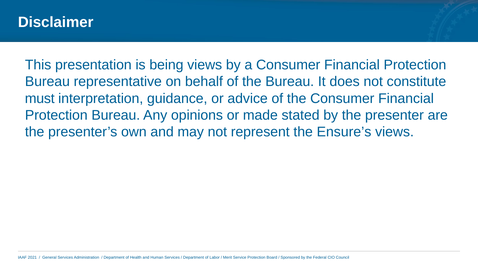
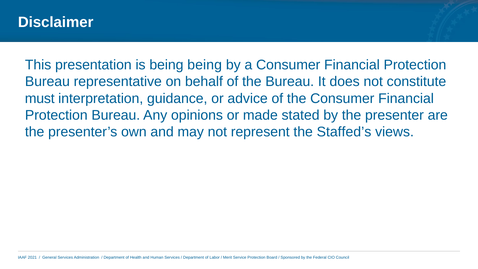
being views: views -> being (205, 65)
Ensure’s: Ensure’s -> Staffed’s (344, 132)
